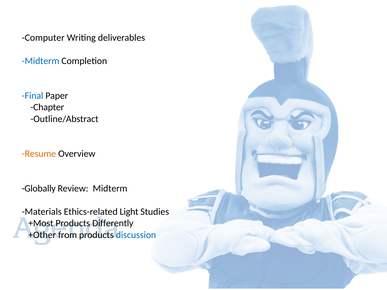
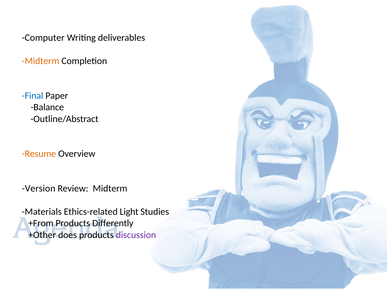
Midterm colour: blue -> orange (41, 61)
Chapter: Chapter -> Balance (47, 107)
Globally: Globally -> Version (39, 189)
+Most: +Most -> +From (41, 223)
from: from -> does (68, 235)
discussion colour: blue -> purple (136, 235)
